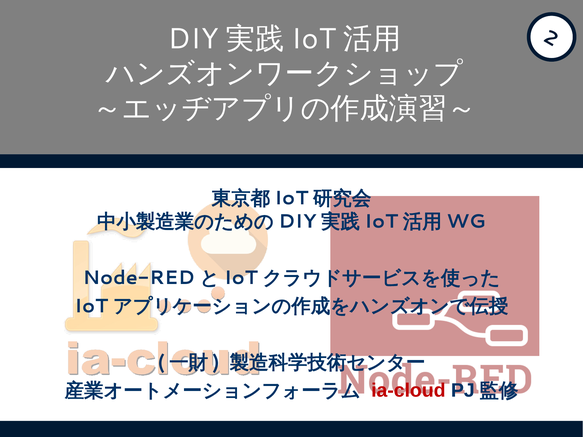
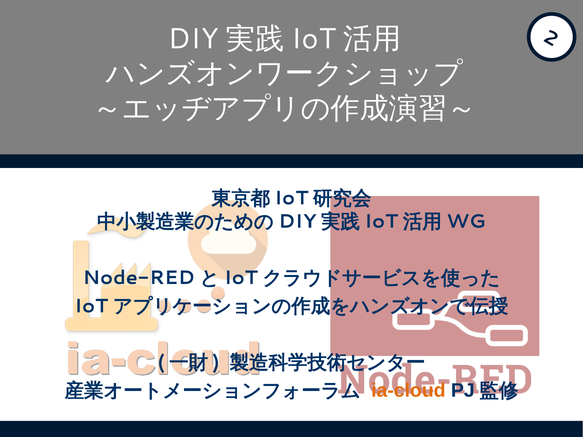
ia-cloud colour: red -> orange (408, 391)
